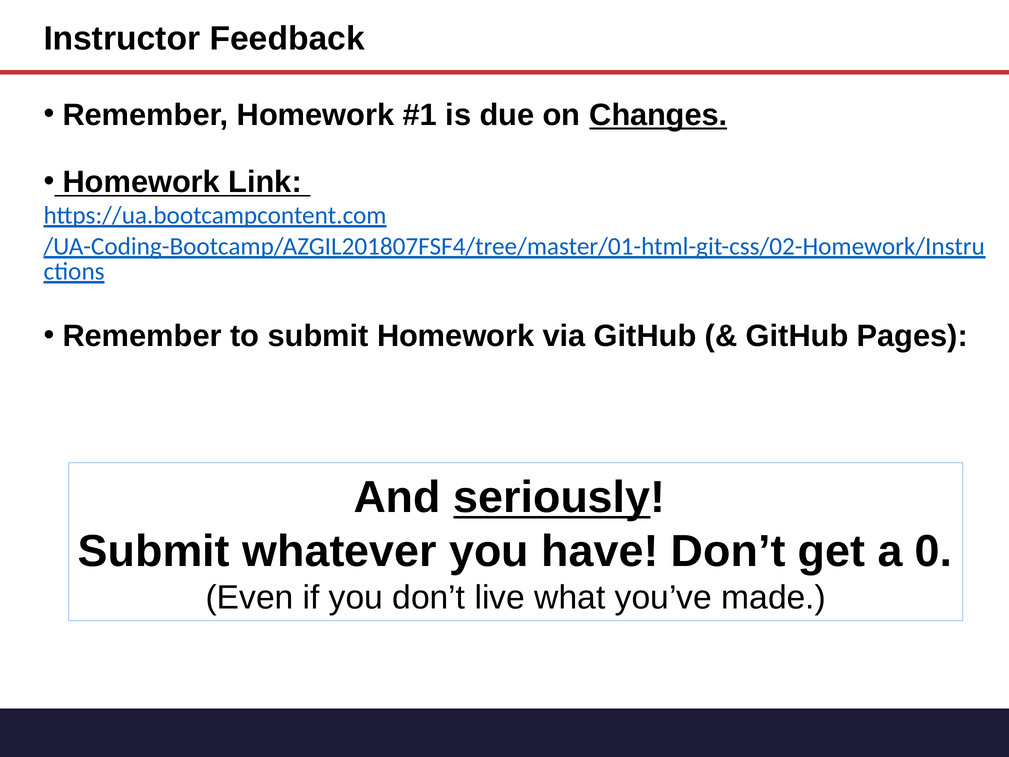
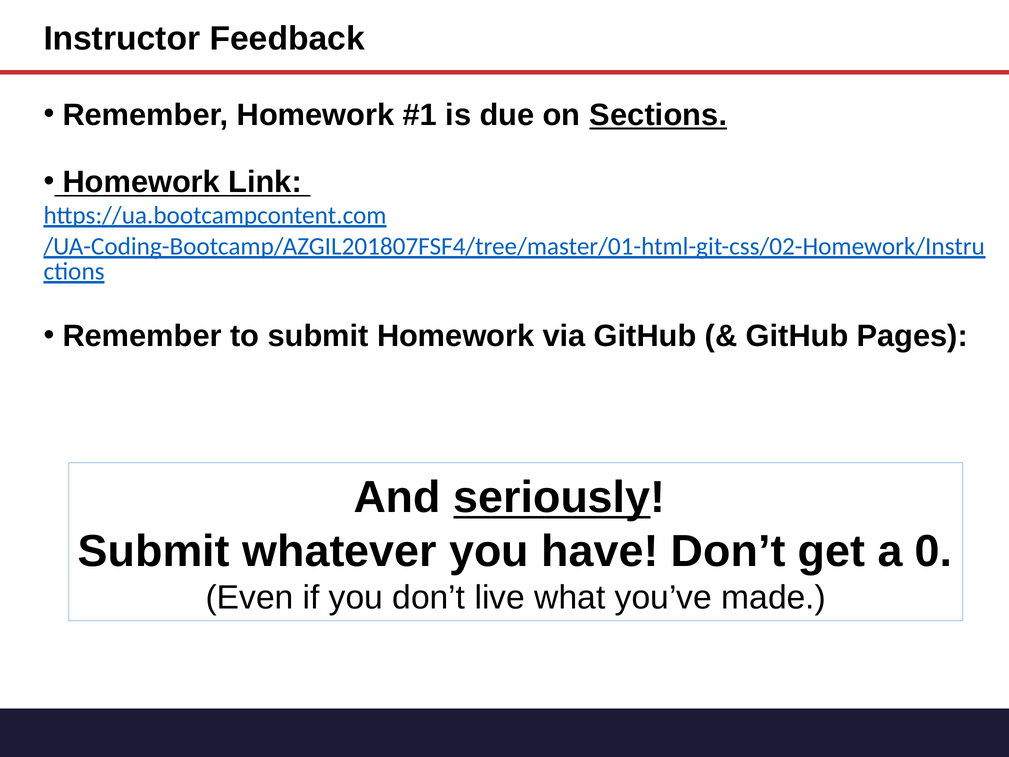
Changes: Changes -> Sections (658, 115)
